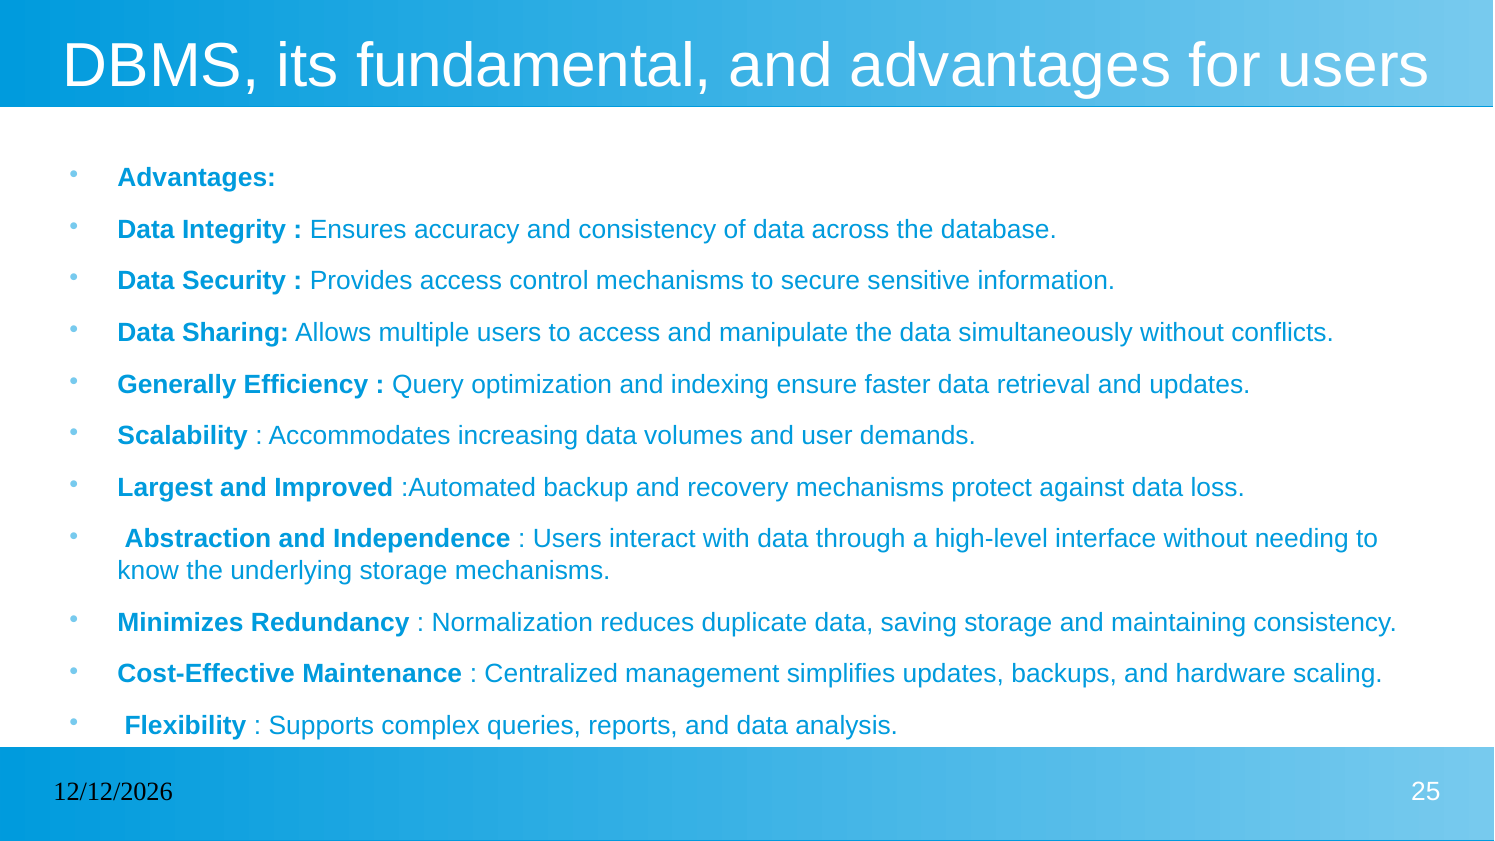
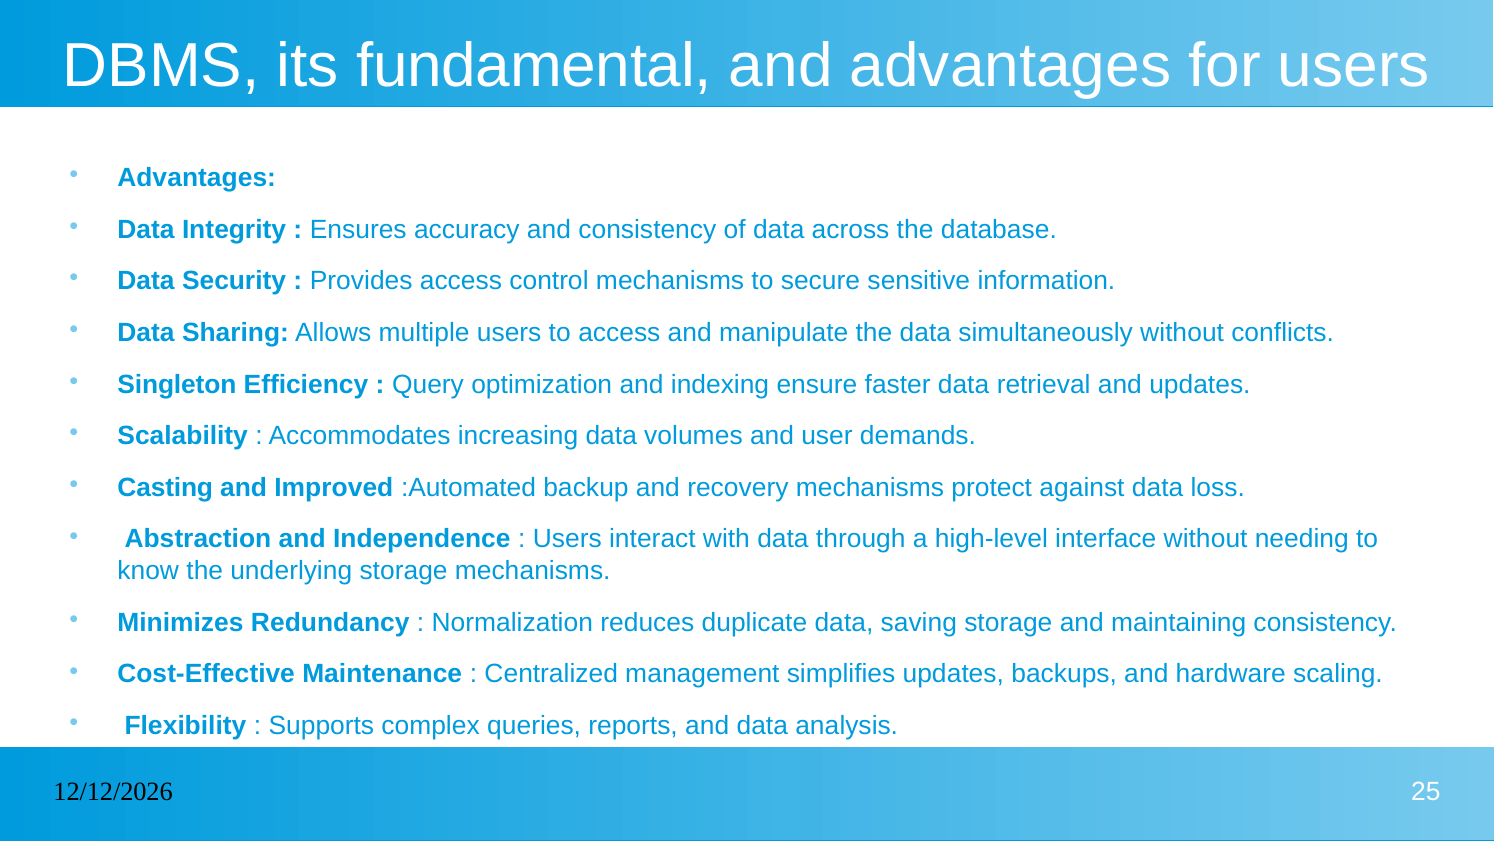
Generally: Generally -> Singleton (177, 384)
Largest: Largest -> Casting (165, 488)
